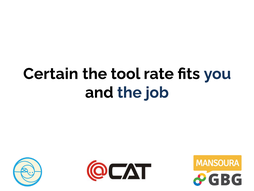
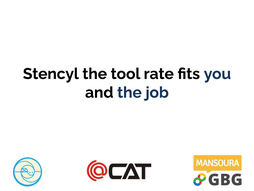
Certain: Certain -> Stencyl (51, 74)
